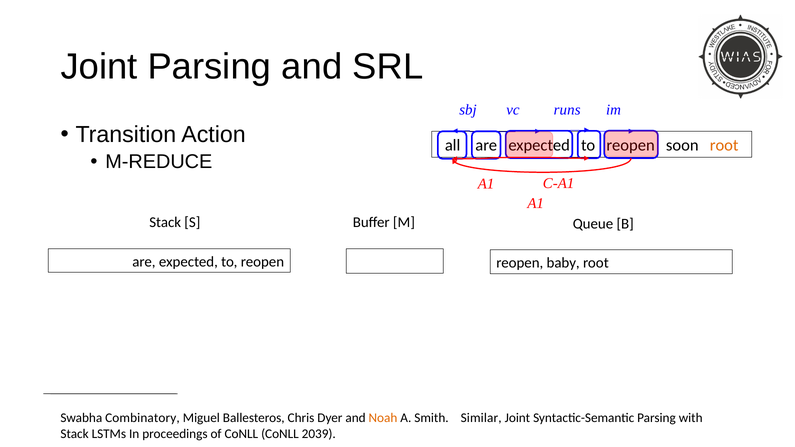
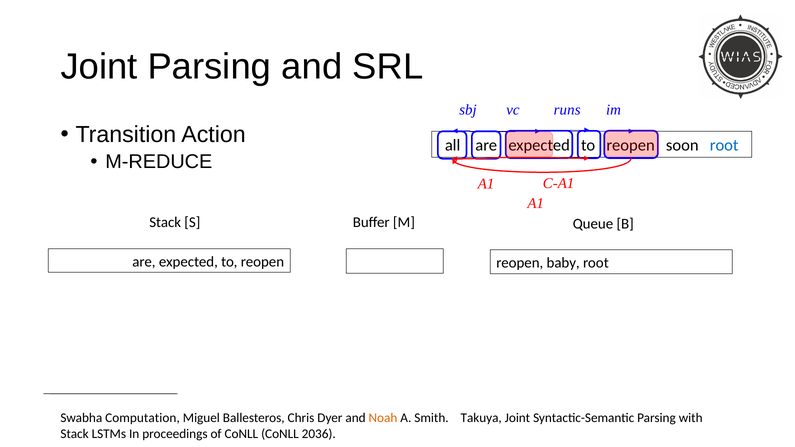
root colour: orange -> blue (724, 145)
Combinatory: Combinatory -> Computation (142, 418)
Similar: Similar -> Takuya (481, 418)
2039: 2039 -> 2036 (319, 434)
